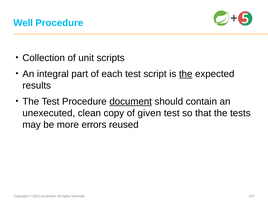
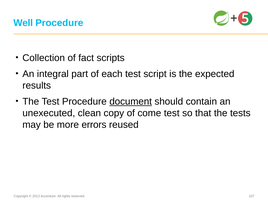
unit: unit -> fact (86, 58)
the underline: present -> none (186, 74)
given: given -> come (149, 113)
